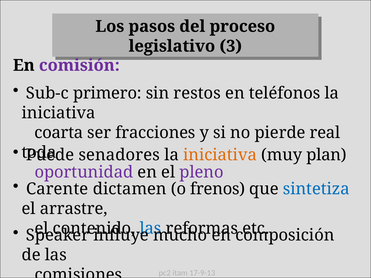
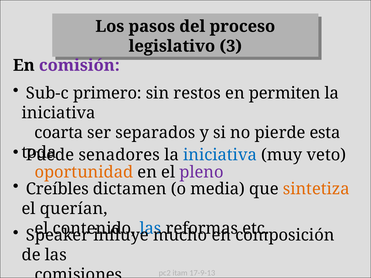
teléfonos: teléfonos -> permiten (285, 93)
fracciones: fracciones -> separados (155, 133)
real: real -> esta (325, 133)
iniciativa colour: orange -> blue (220, 155)
plan: plan -> veto (326, 155)
oportunidad colour: purple -> orange (84, 172)
Carente: Carente -> Creíbles (57, 189)
frenos: frenos -> media (218, 189)
sintetiza colour: blue -> orange (316, 189)
arrastre: arrastre -> querían (74, 209)
